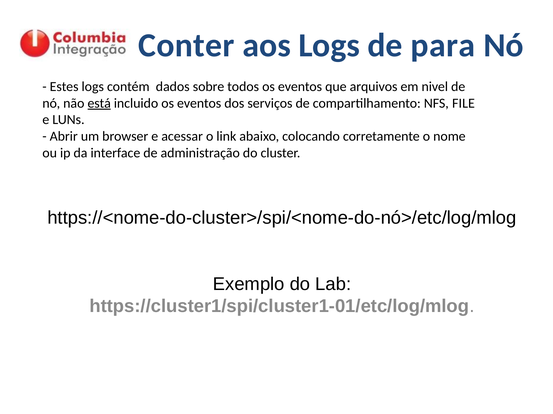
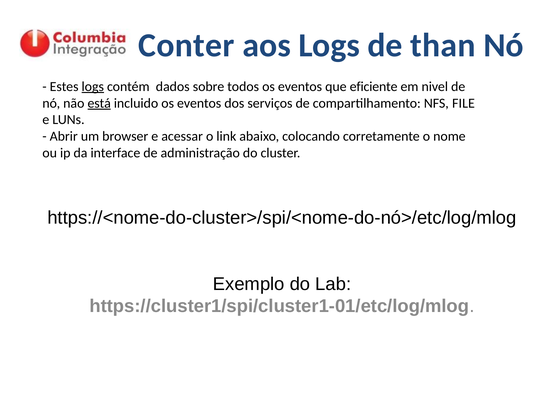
para: para -> than (443, 45)
logs underline: none -> present (93, 87)
arquivos: arquivos -> eficiente (374, 87)
